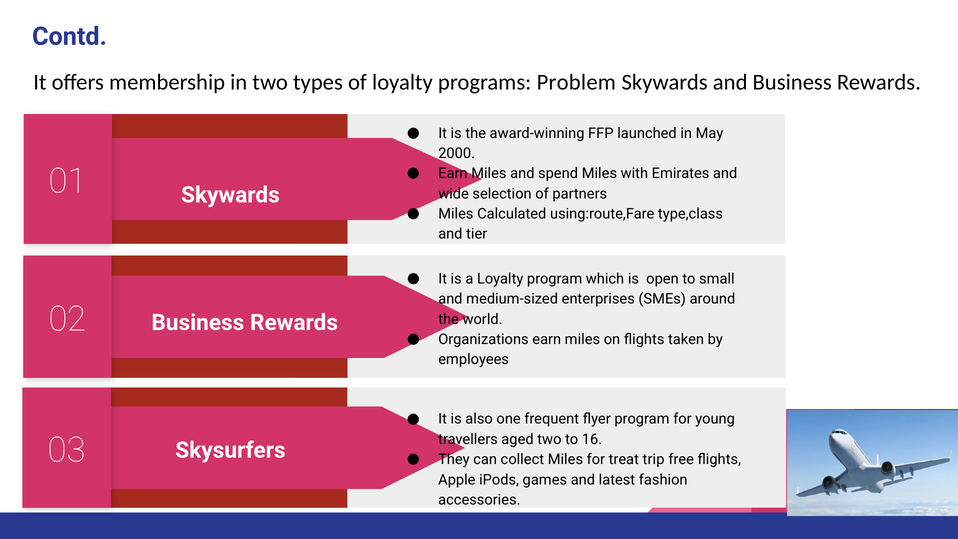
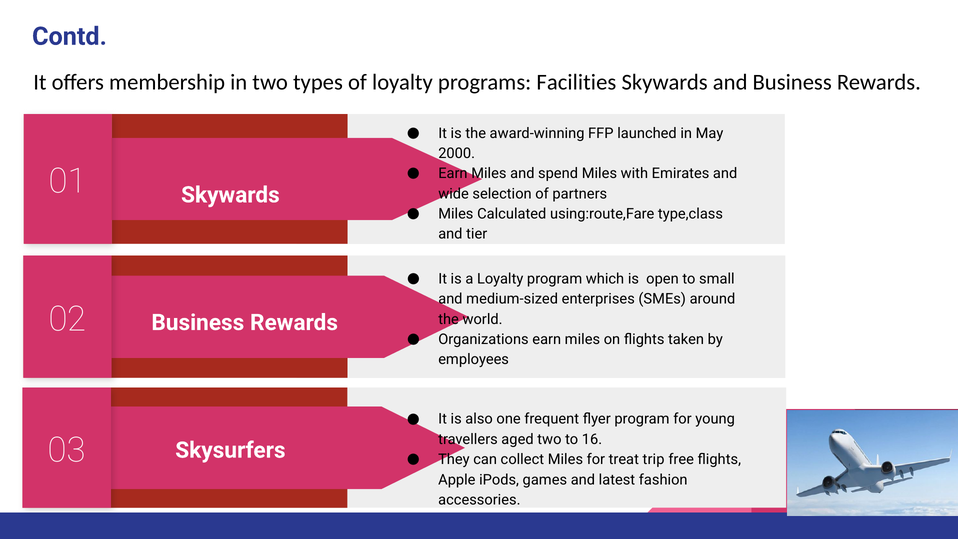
Problem: Problem -> Facilities (576, 82)
